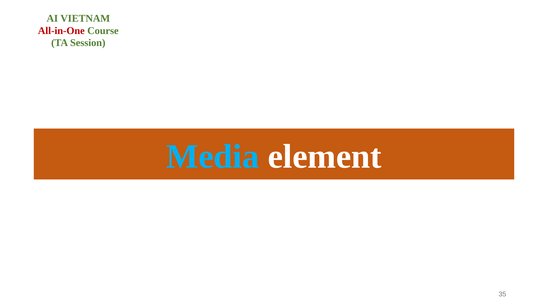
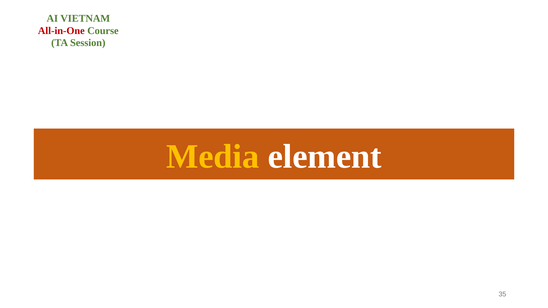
Media colour: light blue -> yellow (213, 157)
